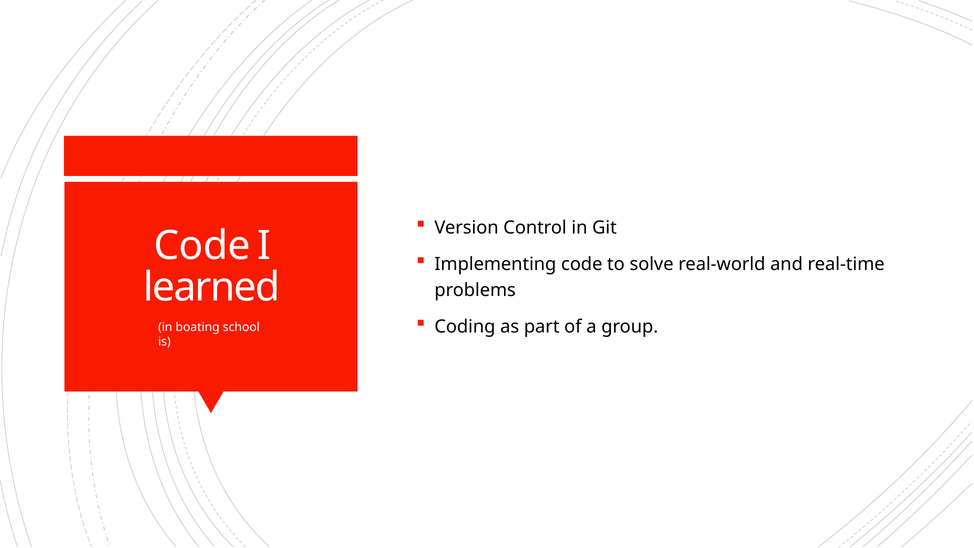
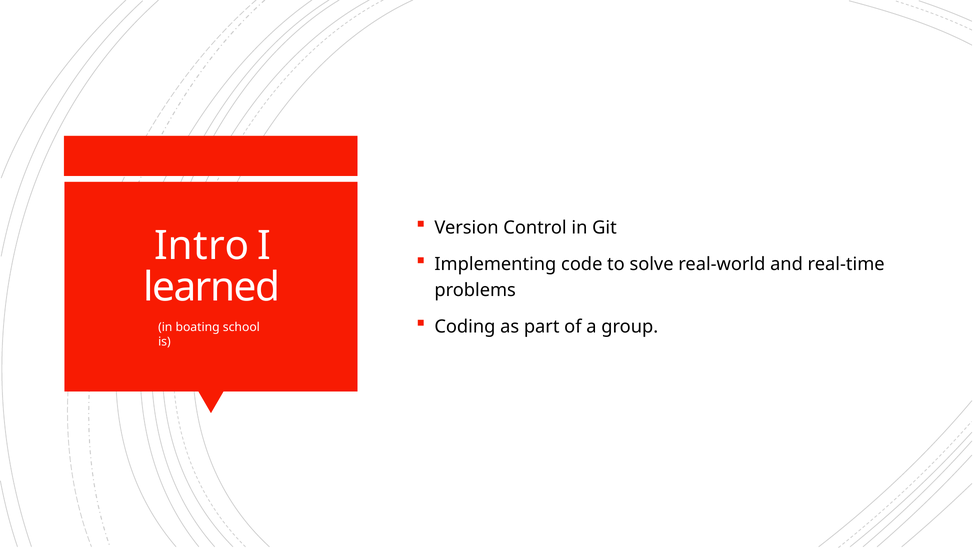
Code: Code -> Intro (202, 246)
